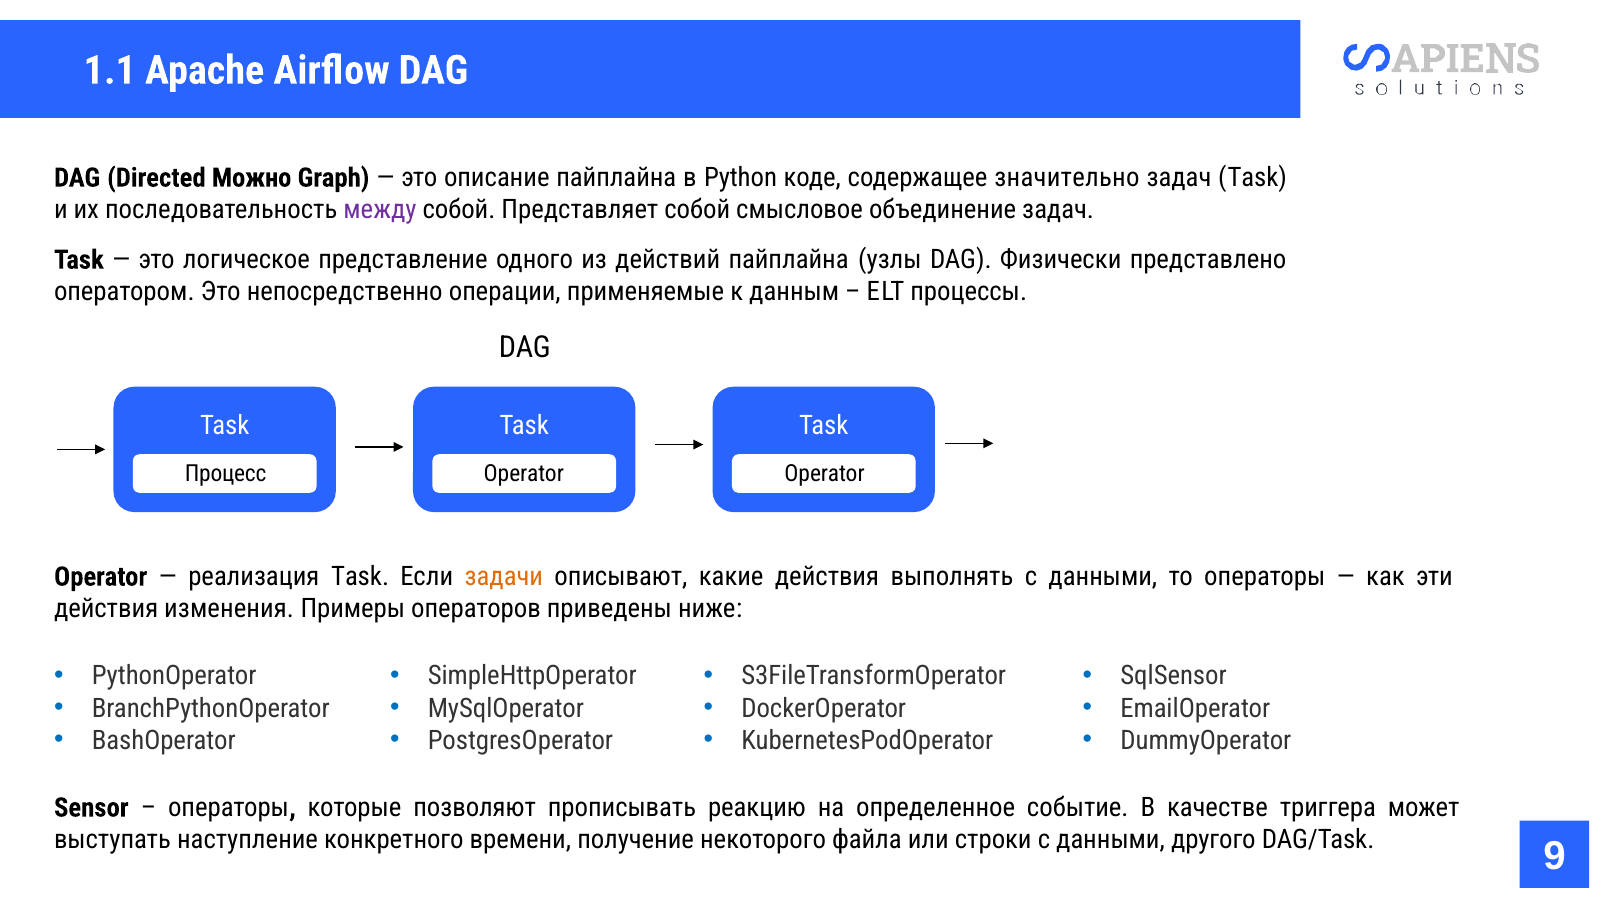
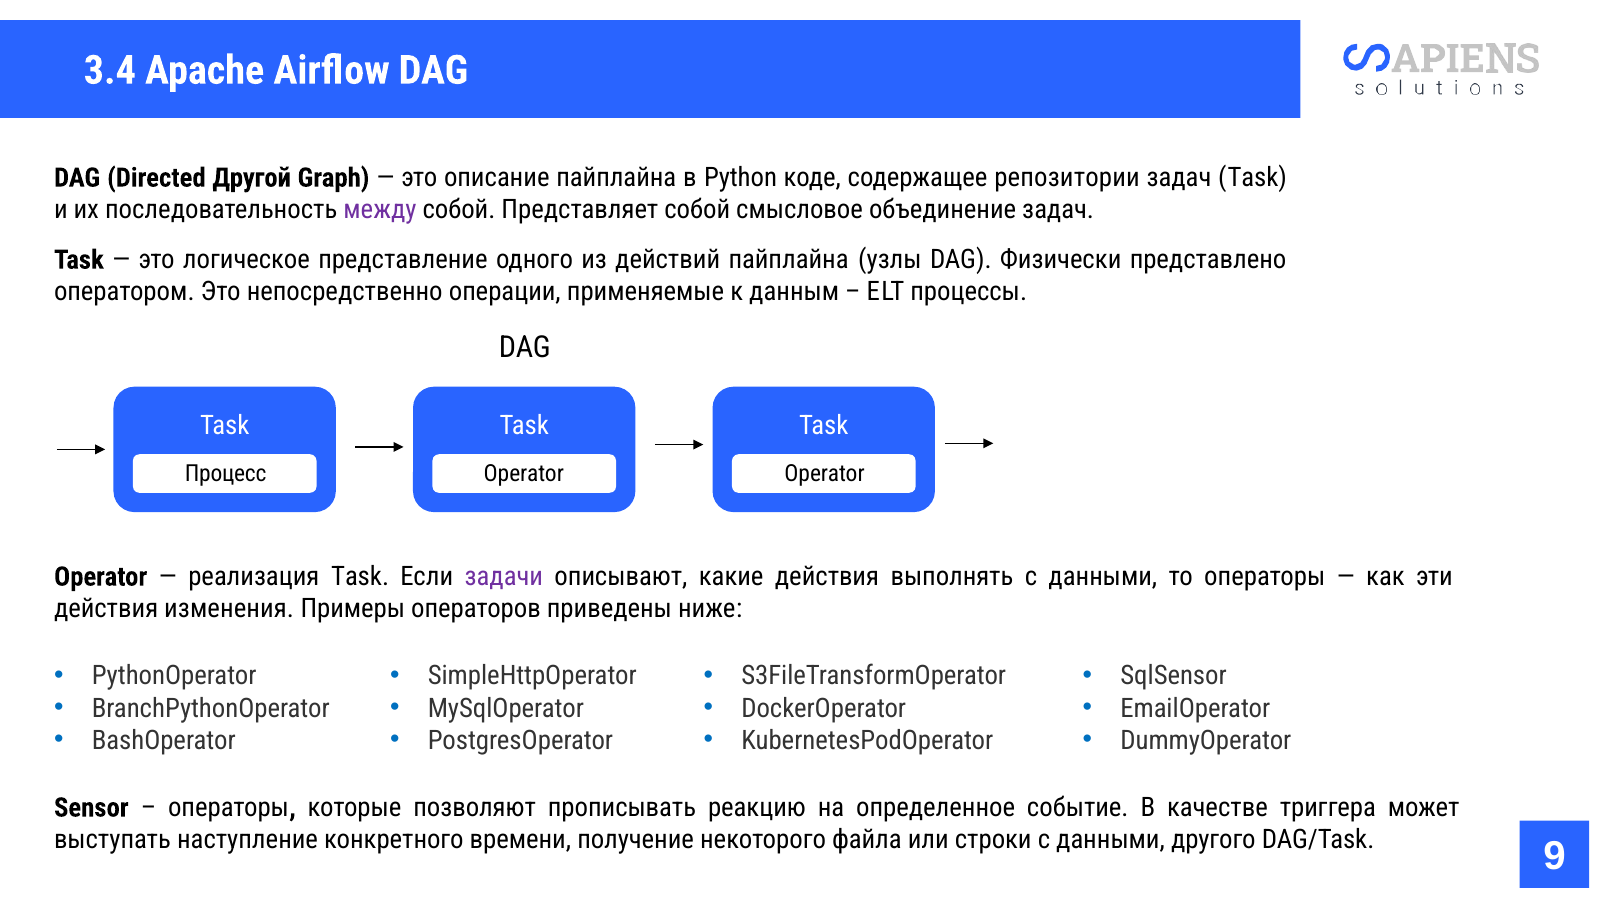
1.1: 1.1 -> 3.4 (110, 70)
Можно: Можно -> Другой (252, 178)
значительно: значительно -> репозитории (1067, 178)
задачи colour: orange -> purple (504, 577)
